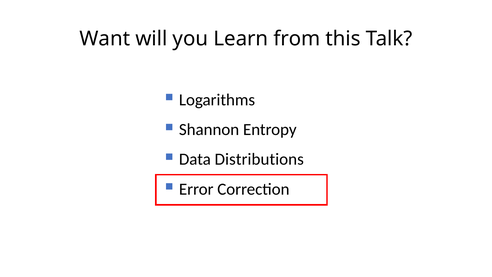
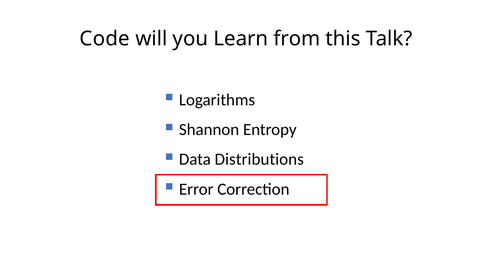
Want: Want -> Code (105, 39)
